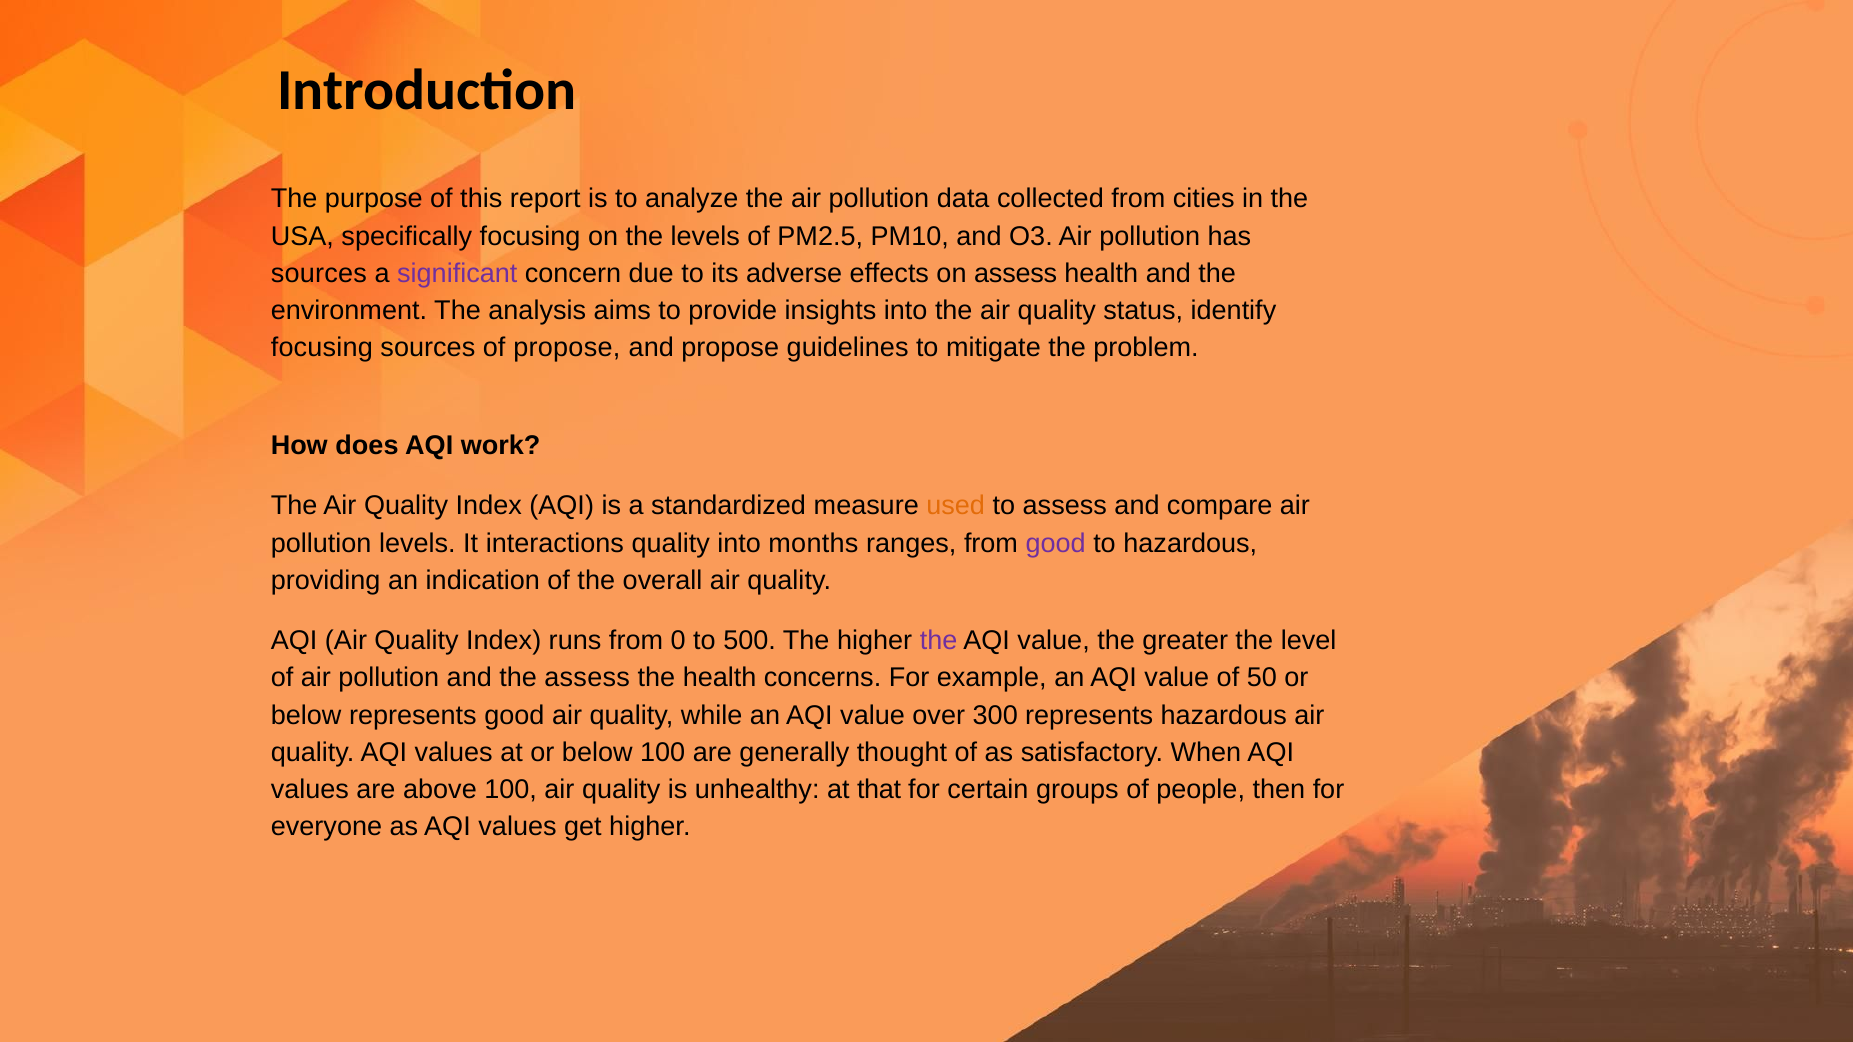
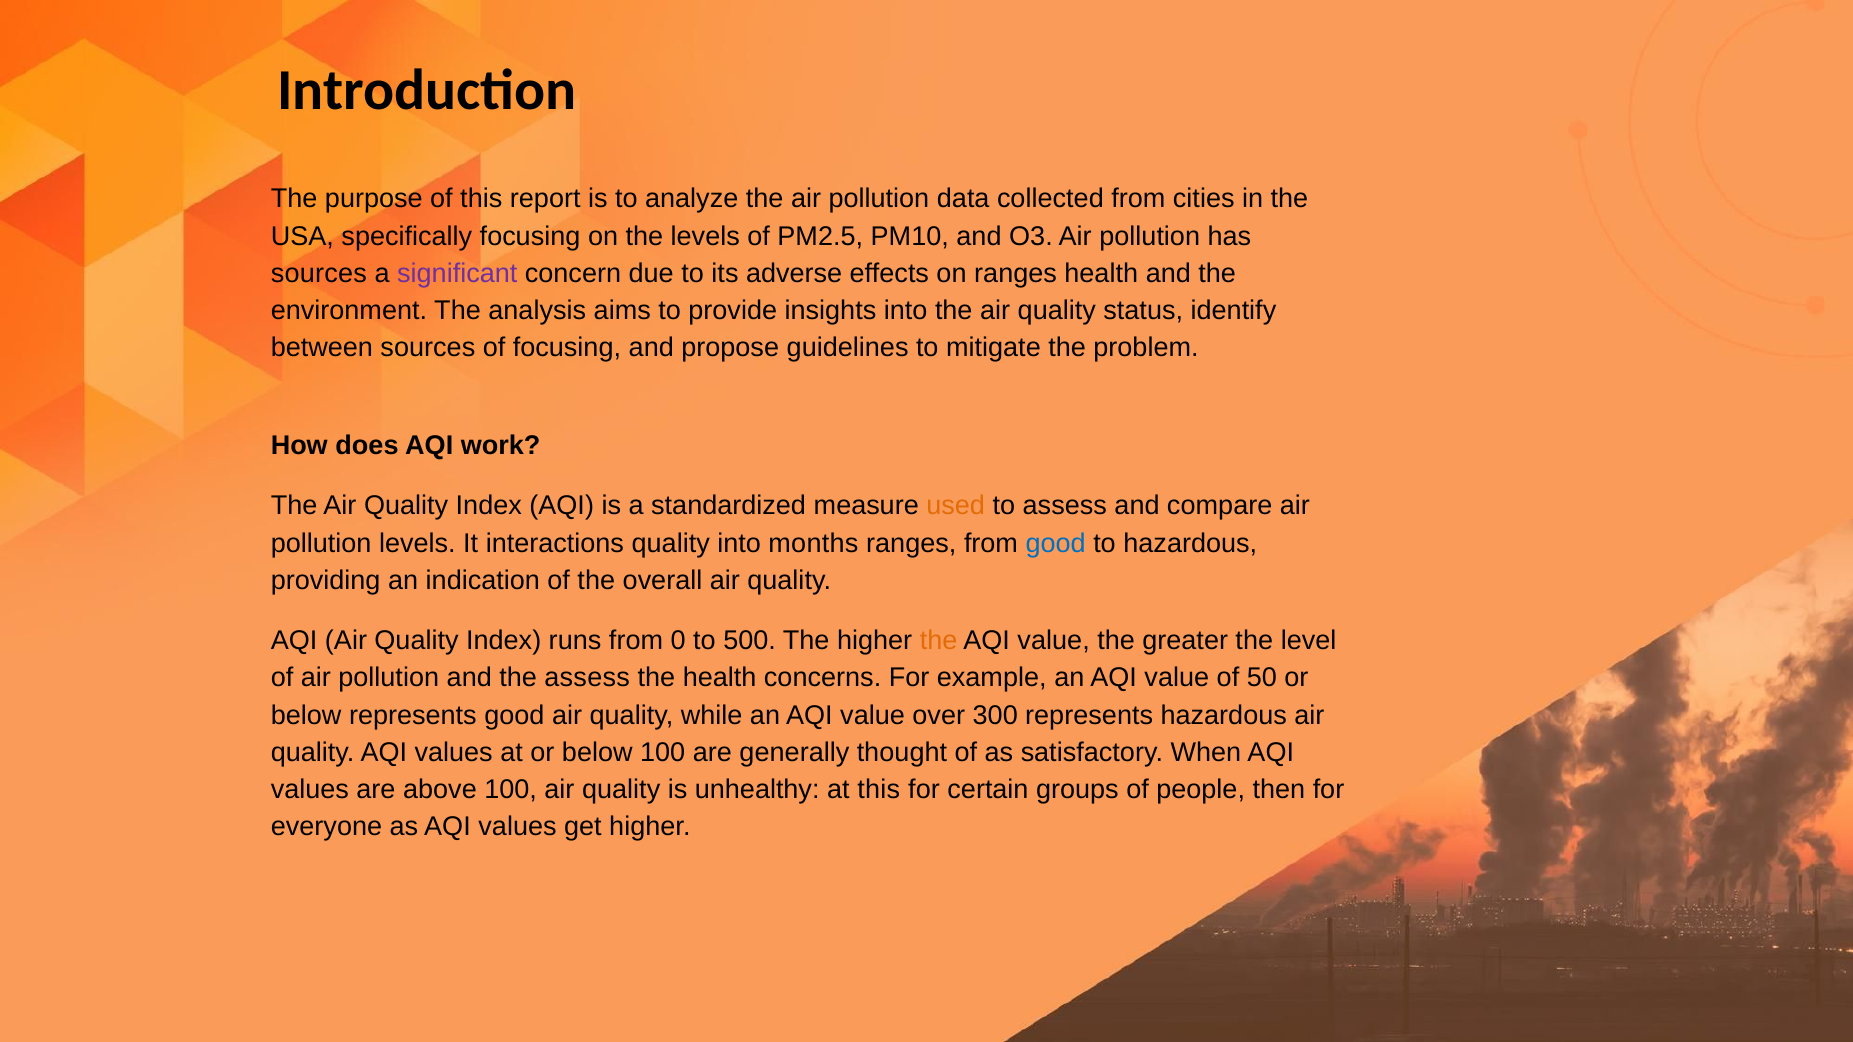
on assess: assess -> ranges (1016, 273)
focusing: focusing -> between (322, 348)
of propose: propose -> focusing (567, 348)
good colour: purple -> blue (1056, 543)
the colour: purple -> orange (939, 641)
at that: that -> this (879, 790)
